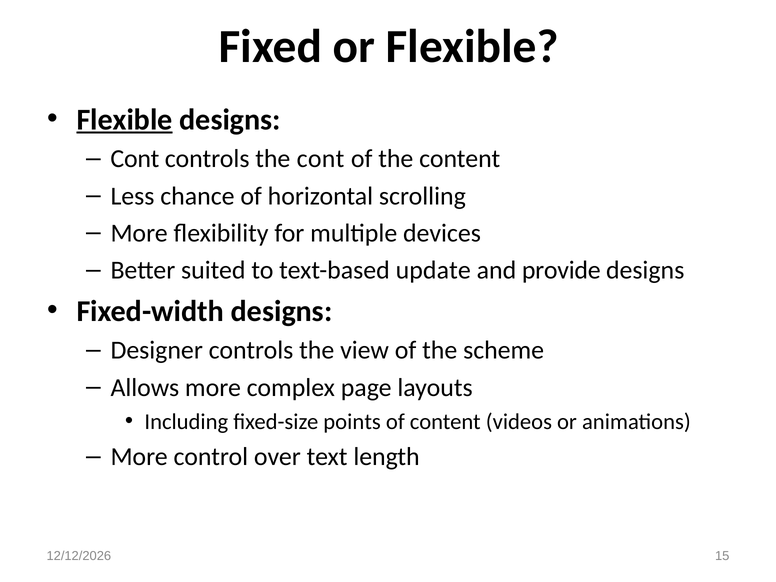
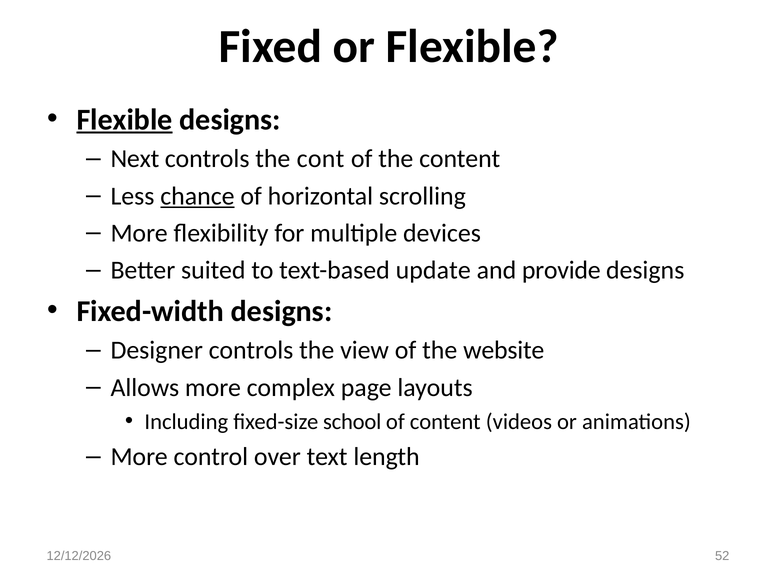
Cont: Cont -> Next (135, 159)
chance underline: none -> present (197, 196)
scheme: scheme -> website (504, 350)
points: points -> school (352, 422)
15: 15 -> 52 (722, 556)
